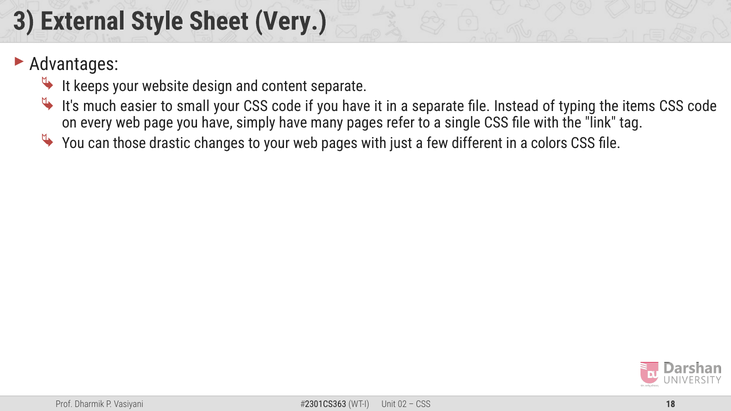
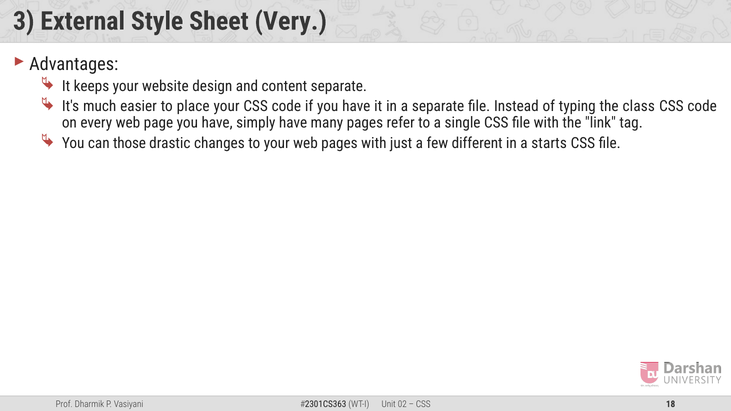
small: small -> place (193, 106)
items: items -> class (639, 106)
colors: colors -> starts (549, 143)
